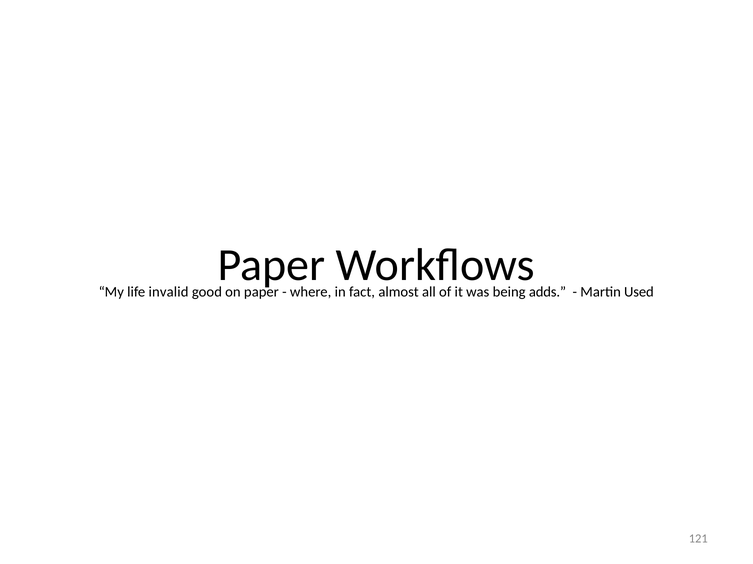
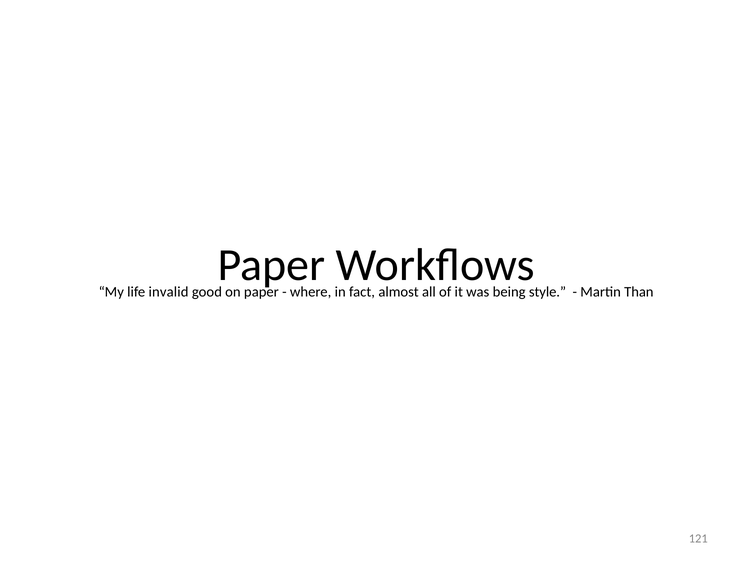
adds: adds -> style (547, 292)
Used: Used -> Than (639, 292)
